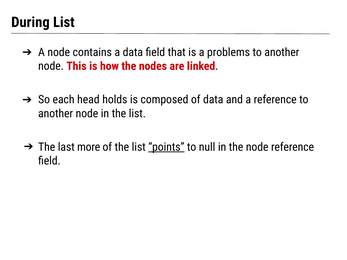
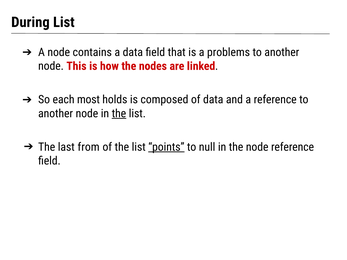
head: head -> most (88, 100)
the underline: none -> present (119, 114)
more: more -> from (89, 147)
